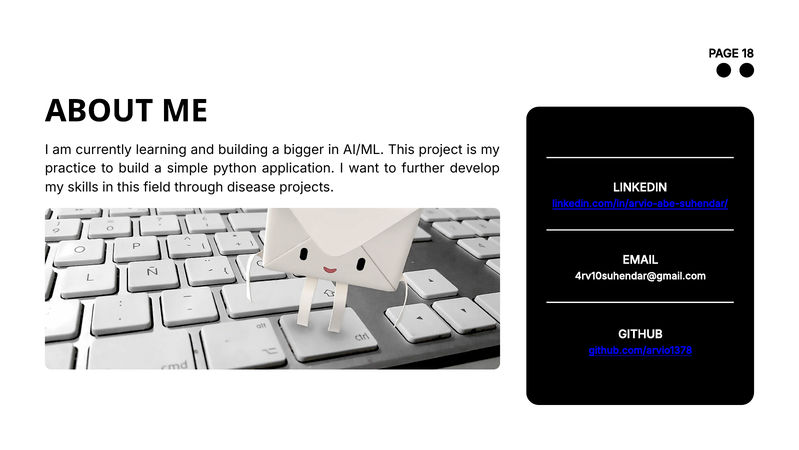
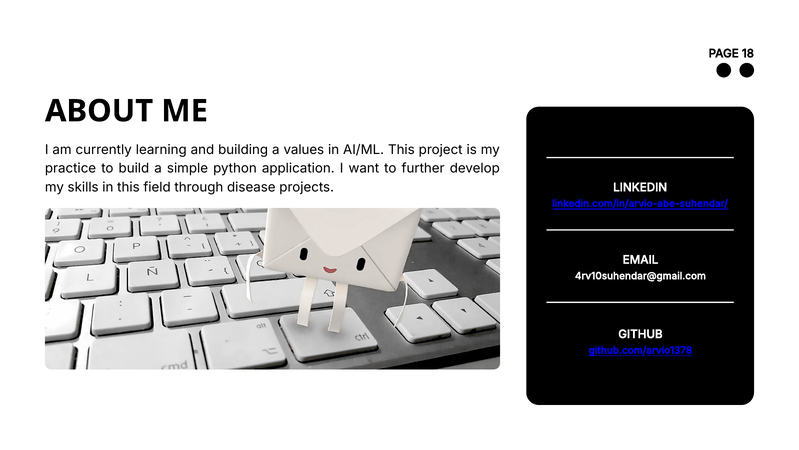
bigger: bigger -> values (304, 150)
